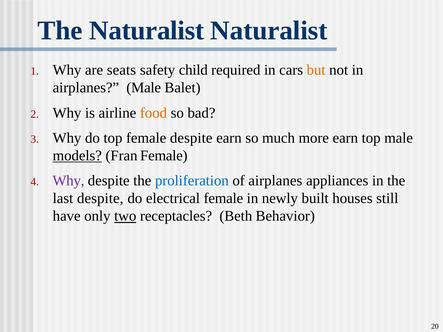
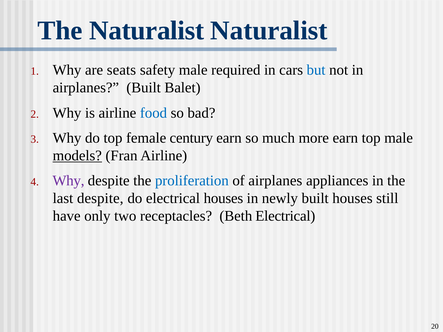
safety child: child -> male (193, 70)
but colour: orange -> blue (316, 70)
airplanes Male: Male -> Built (144, 88)
food colour: orange -> blue (154, 113)
female despite: despite -> century (191, 138)
Fran Female: Female -> Airline (164, 156)
electrical female: female -> houses (223, 199)
two underline: present -> none (125, 216)
Beth Behavior: Behavior -> Electrical (285, 216)
